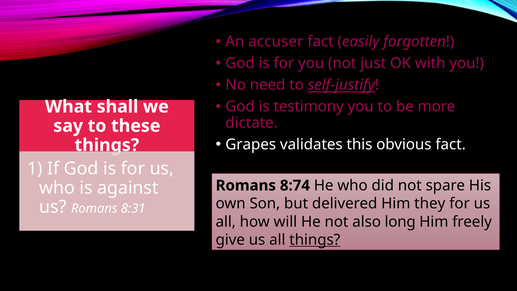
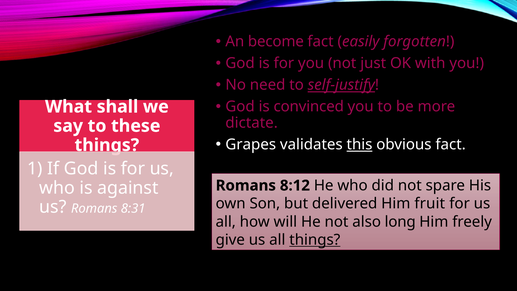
accuser: accuser -> become (276, 42)
testimony: testimony -> convinced (309, 107)
this underline: none -> present (360, 144)
8:74: 8:74 -> 8:12 (295, 185)
they: they -> fruit (430, 204)
